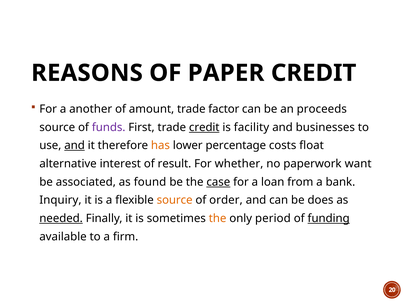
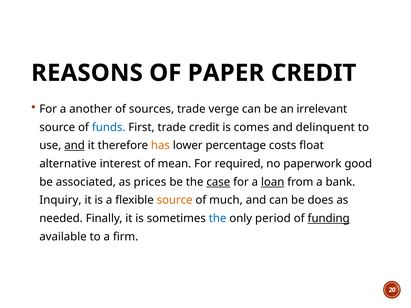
amount: amount -> sources (152, 109)
factor: factor -> verge (224, 109)
proceeds: proceeds -> irrelevant (322, 109)
funds colour: purple -> blue (109, 127)
credit underline: present -> none (204, 127)
facility: facility -> comes (252, 127)
businesses: businesses -> delinquent (325, 127)
result: result -> mean (174, 164)
whether: whether -> required (239, 164)
want: want -> good (358, 164)
found: found -> prices (150, 182)
loan underline: none -> present (273, 182)
order: order -> much (226, 200)
needed underline: present -> none (61, 219)
the colour: orange -> blue (218, 219)
